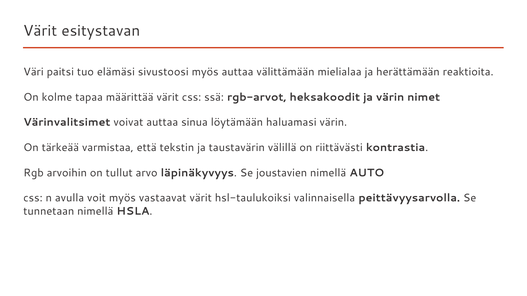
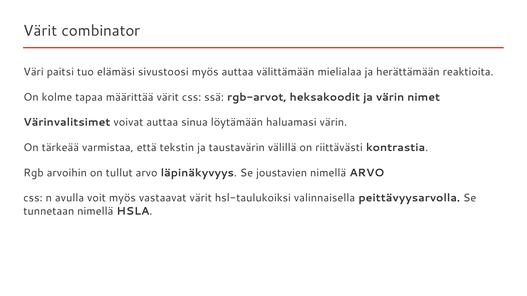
esitystavan: esitystavan -> combinator (101, 31)
nimellä AUTO: AUTO -> ARVO (367, 173)
